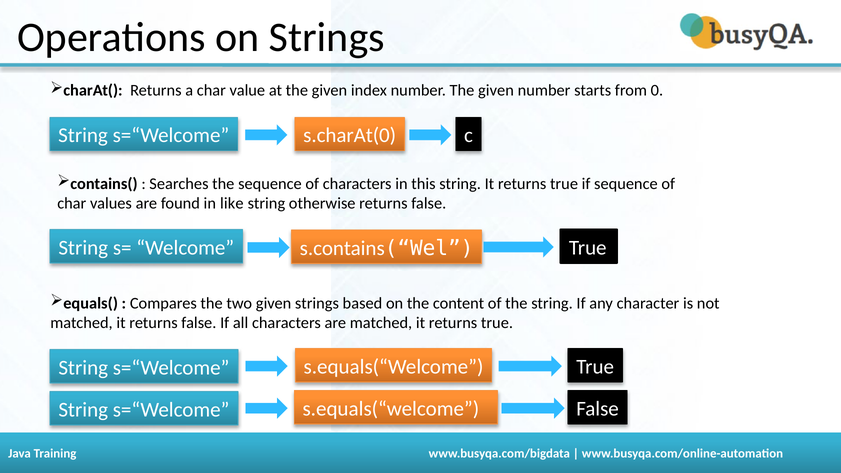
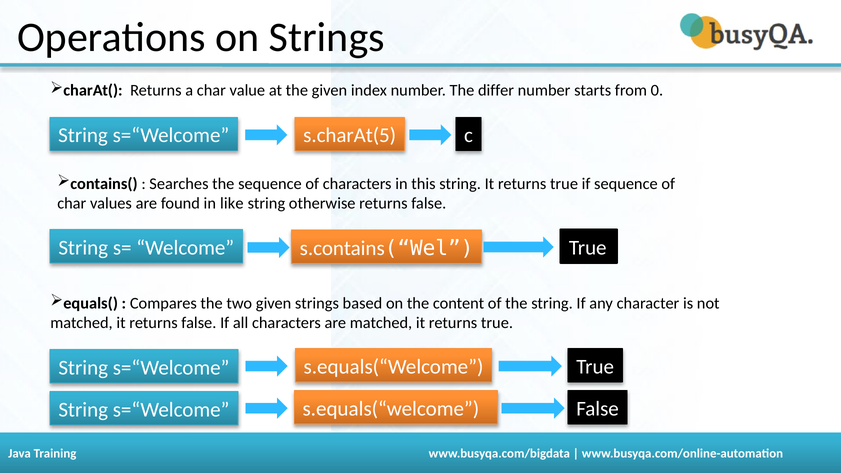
number The given: given -> differ (496, 90)
s.charAt(0: s.charAt(0 -> s.charAt(5 (350, 136)
